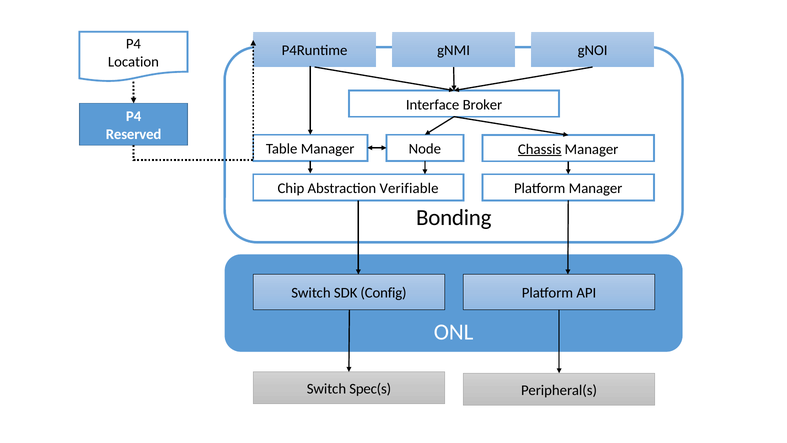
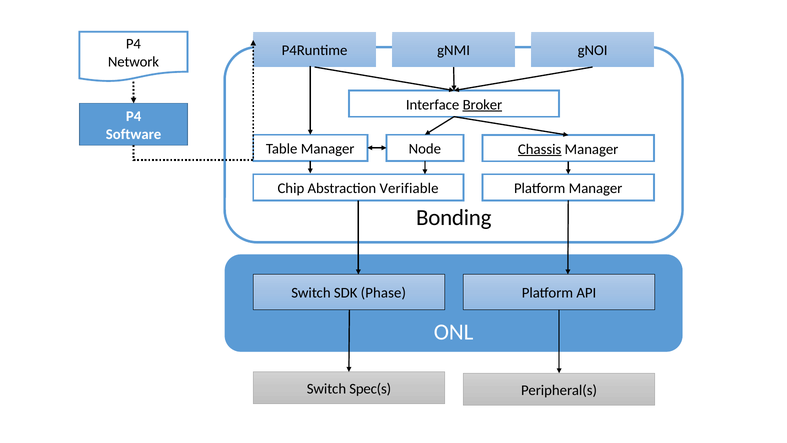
Location: Location -> Network (133, 62)
Broker underline: none -> present (482, 105)
Reserved: Reserved -> Software (134, 134)
Config: Config -> Phase (383, 293)
